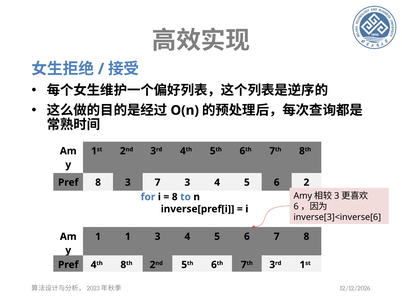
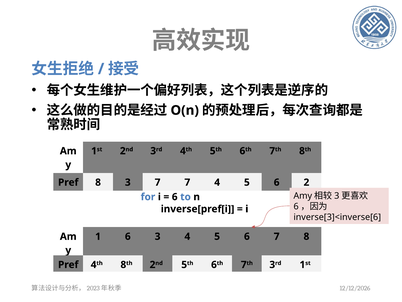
7 3: 3 -> 7 (187, 182)
8: 8 -> 6 (175, 197)
1 1: 1 -> 6 (128, 236)
